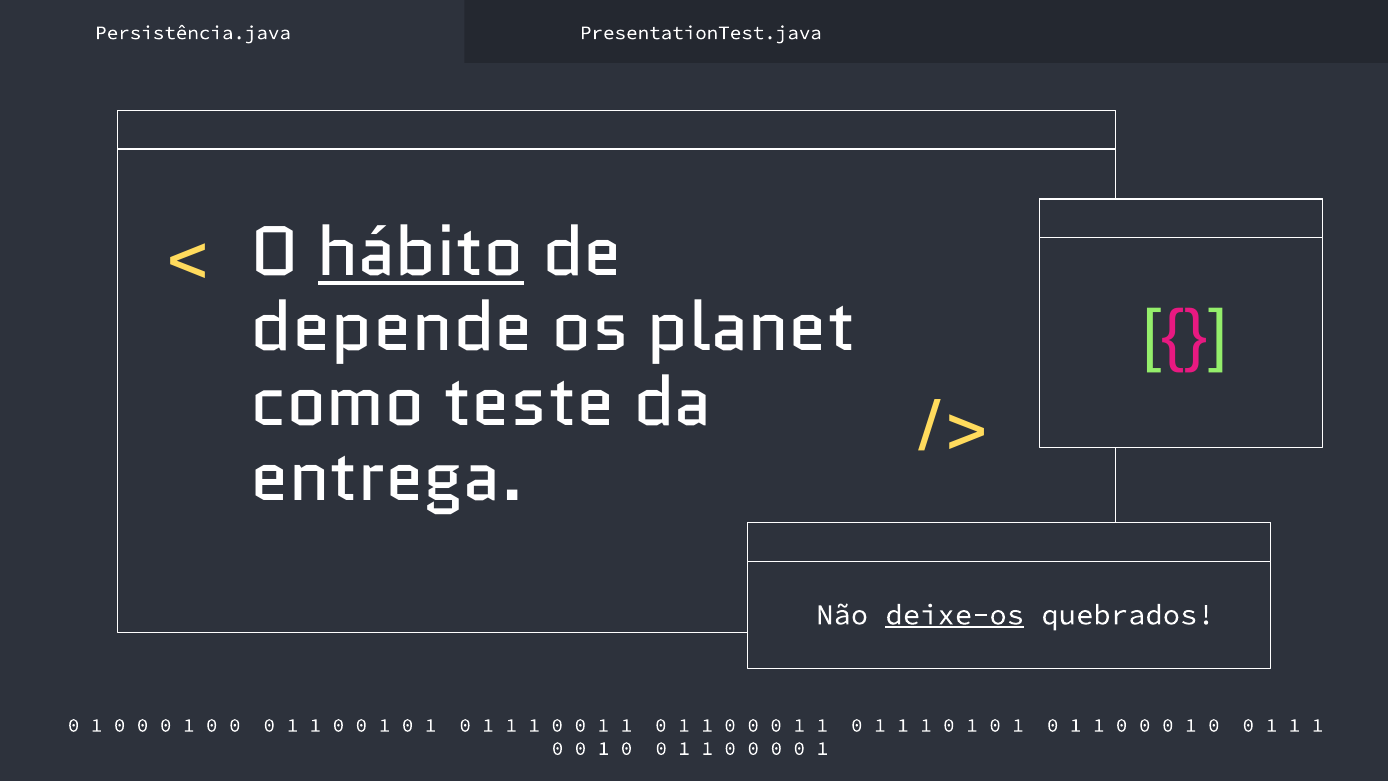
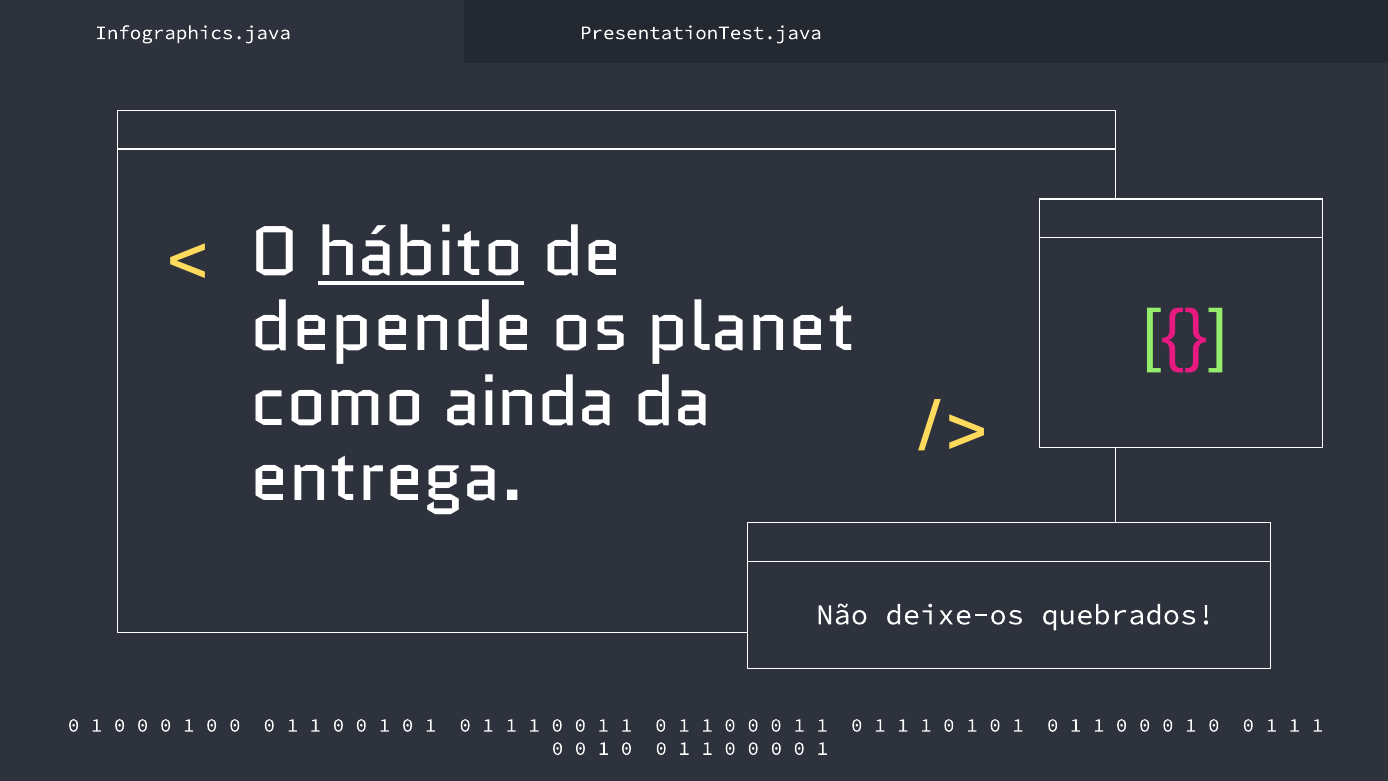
Persistência.java: Persistência.java -> Infographics.java (193, 33)
teste: teste -> ainda (530, 403)
deixe-os underline: present -> none (955, 615)
